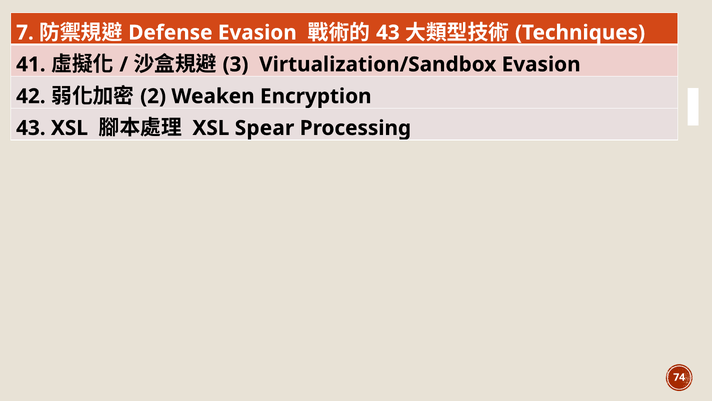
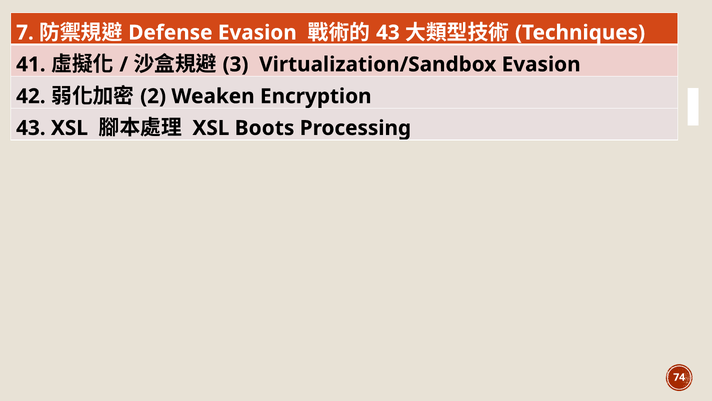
Spear: Spear -> Boots (265, 128)
